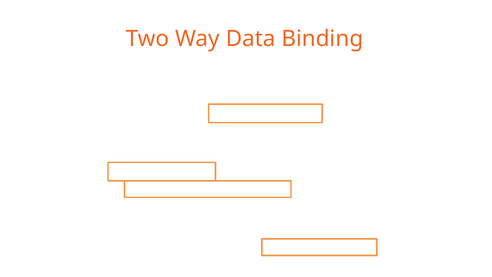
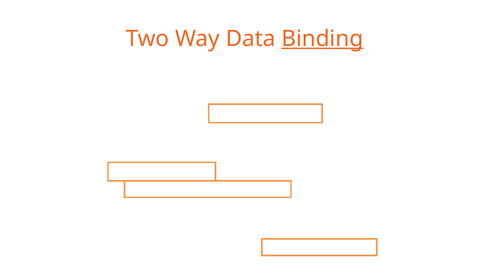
Binding underline: none -> present (322, 39)
